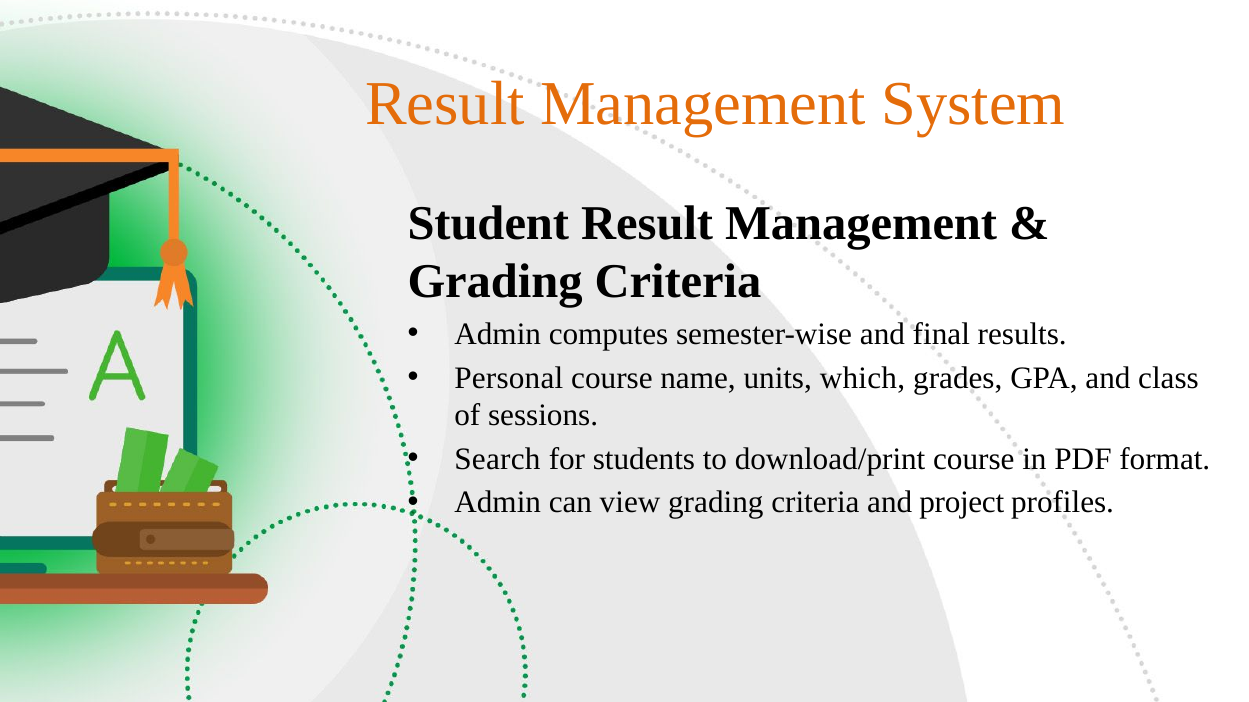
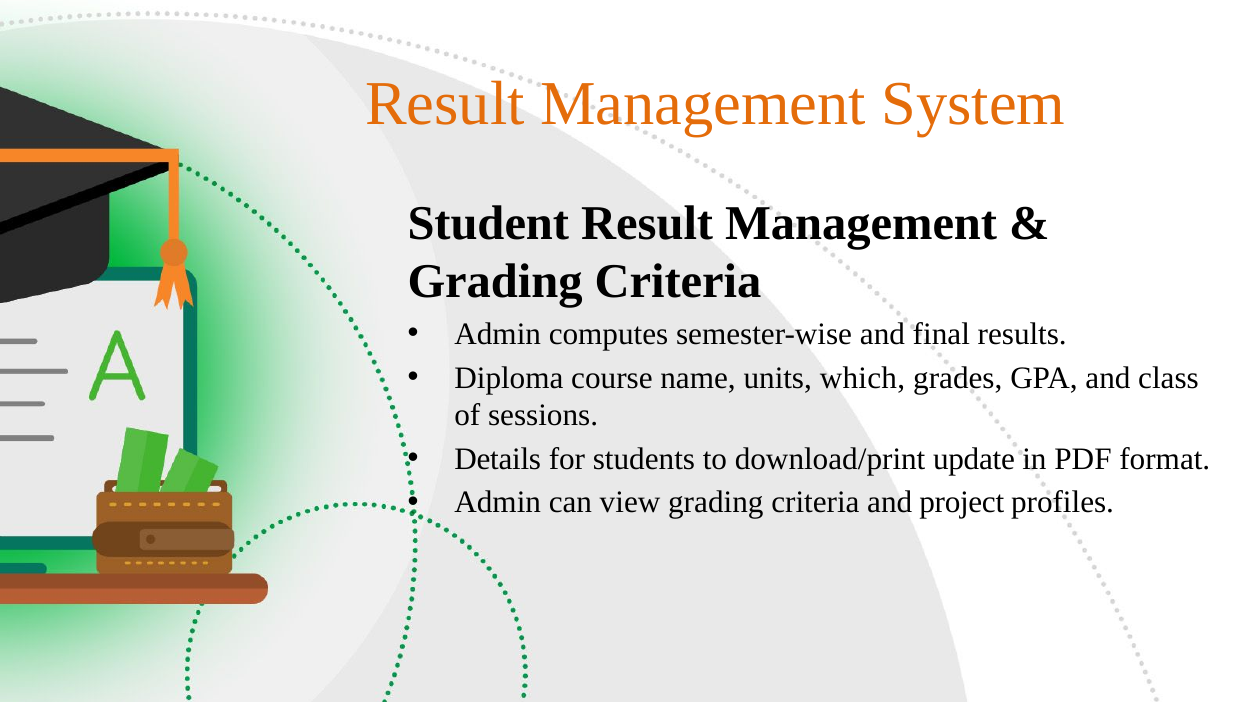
Personal: Personal -> Diploma (509, 378)
Search: Search -> Details (498, 459)
download/print course: course -> update (974, 459)
